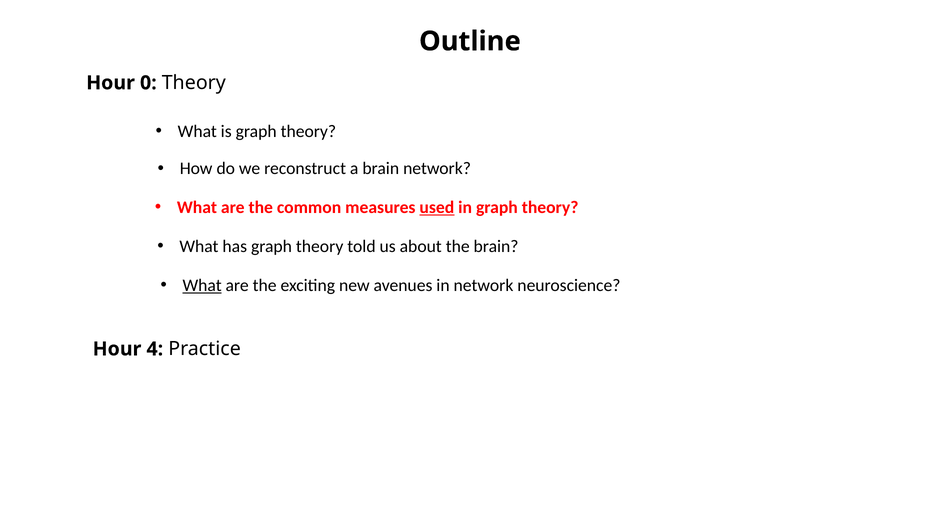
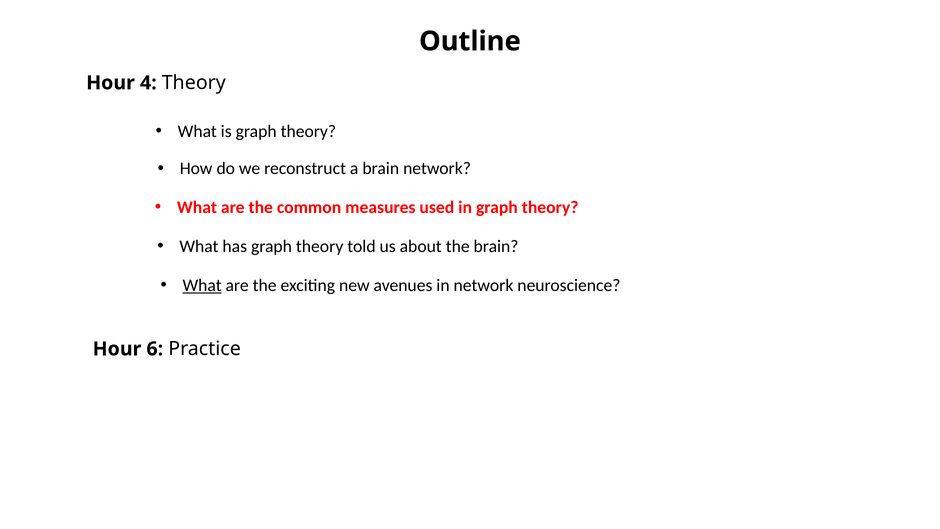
0: 0 -> 4 (148, 83)
used underline: present -> none (437, 207)
4: 4 -> 6 (155, 349)
